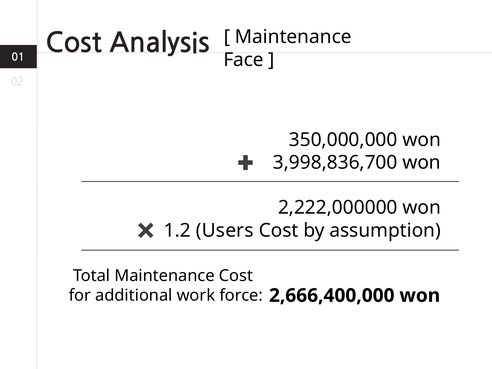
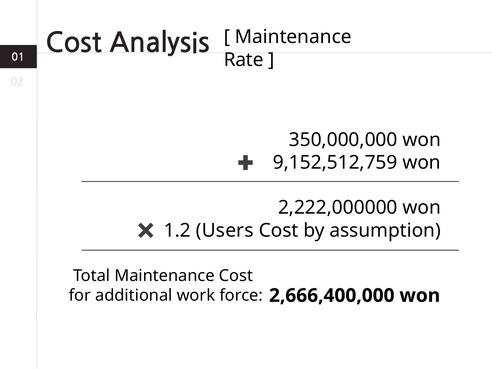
Face: Face -> Rate (244, 60)
3,998,836,700: 3,998,836,700 -> 9,152,512,759 (335, 163)
